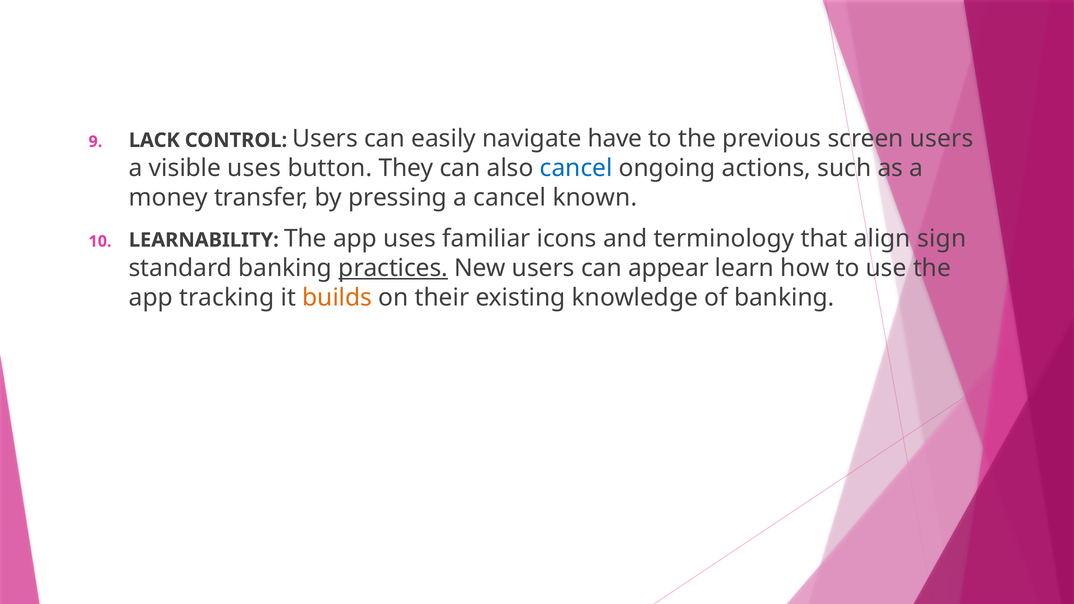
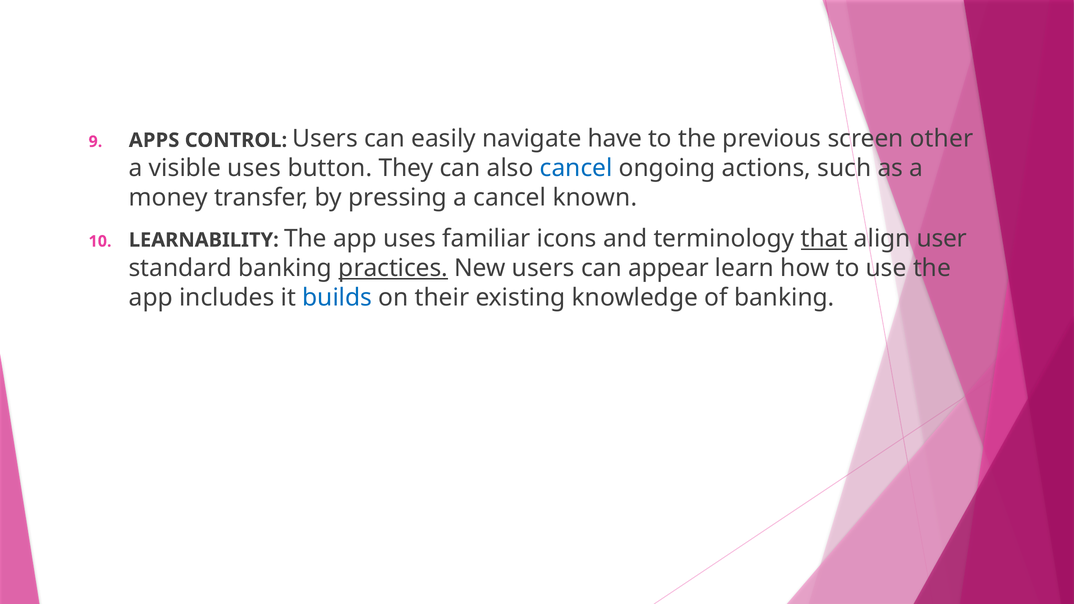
LACK: LACK -> APPS (154, 140)
screen users: users -> other (942, 139)
that underline: none -> present (824, 239)
sign: sign -> user (942, 239)
tracking: tracking -> includes (227, 298)
builds colour: orange -> blue (337, 298)
